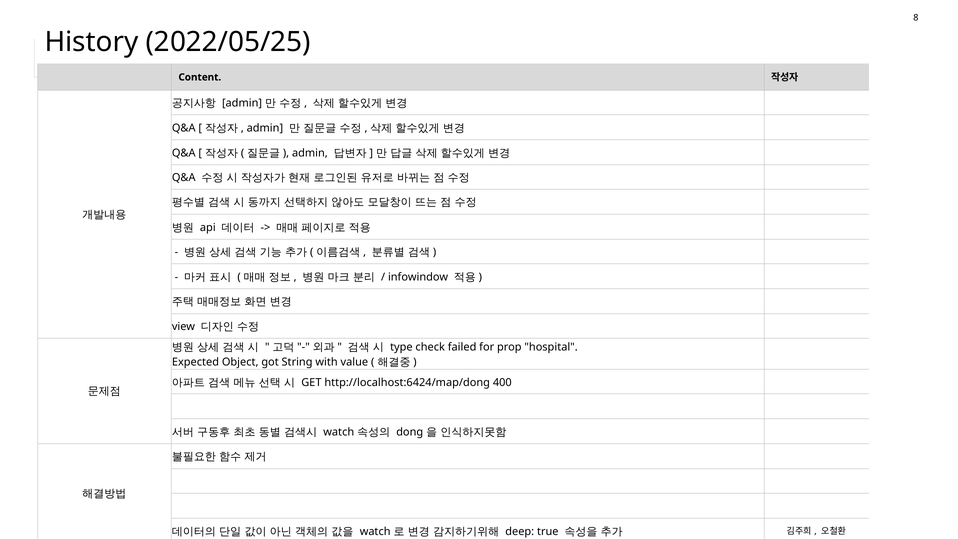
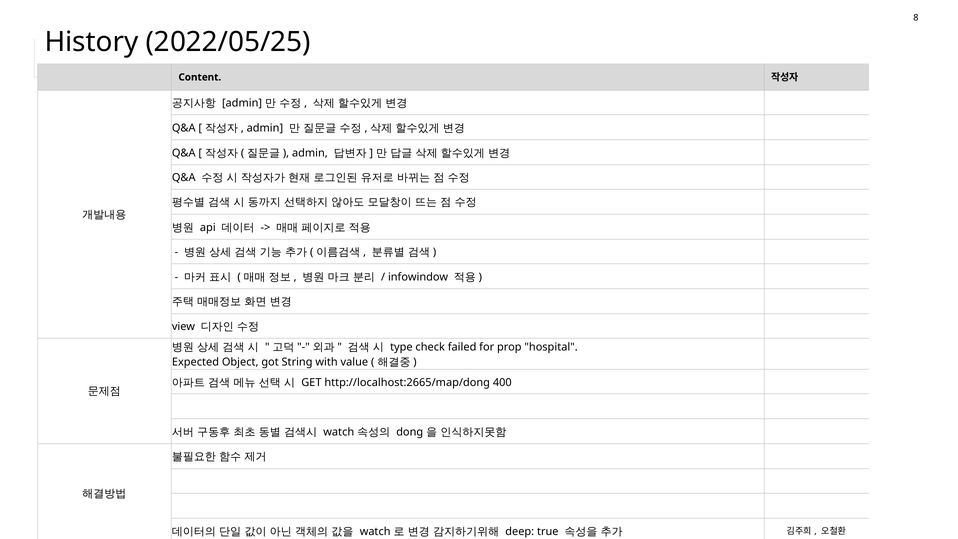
http://localhost:6424/map/dong: http://localhost:6424/map/dong -> http://localhost:2665/map/dong (407, 382)
